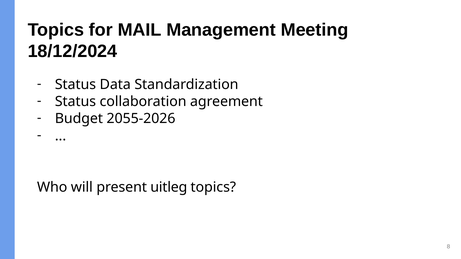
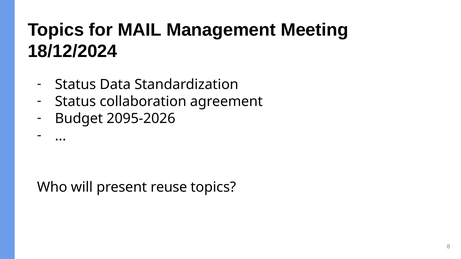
2055-2026: 2055-2026 -> 2095-2026 (141, 119)
uitleg: uitleg -> reuse (169, 187)
